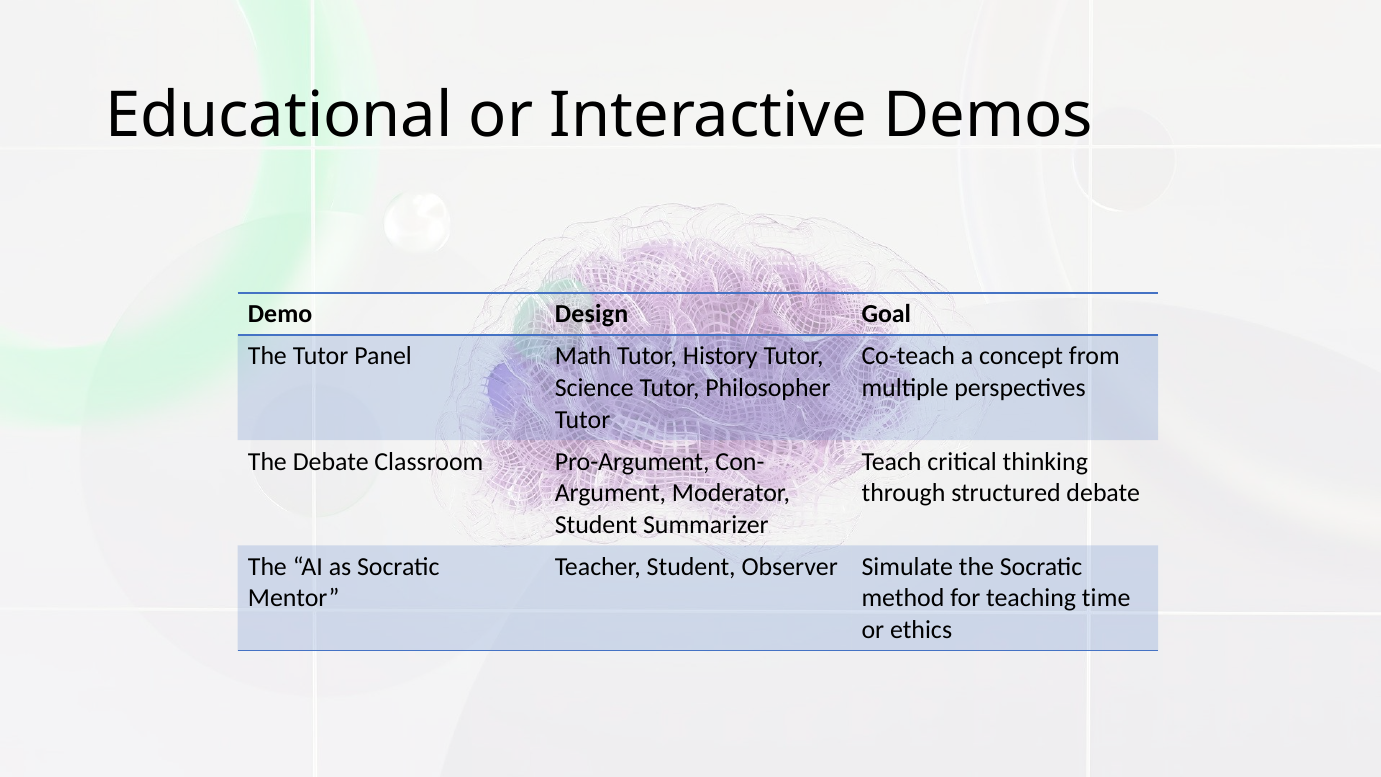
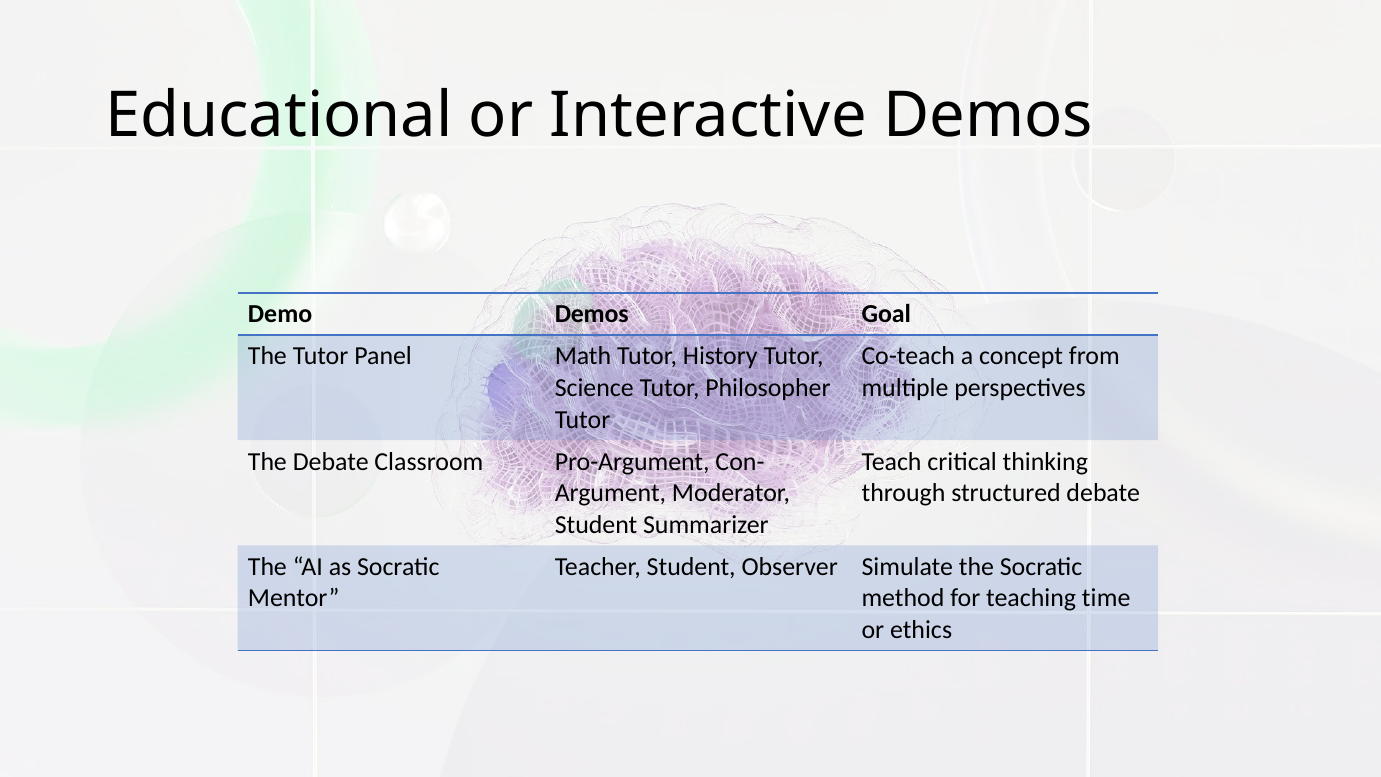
Demo Design: Design -> Demos (592, 314)
